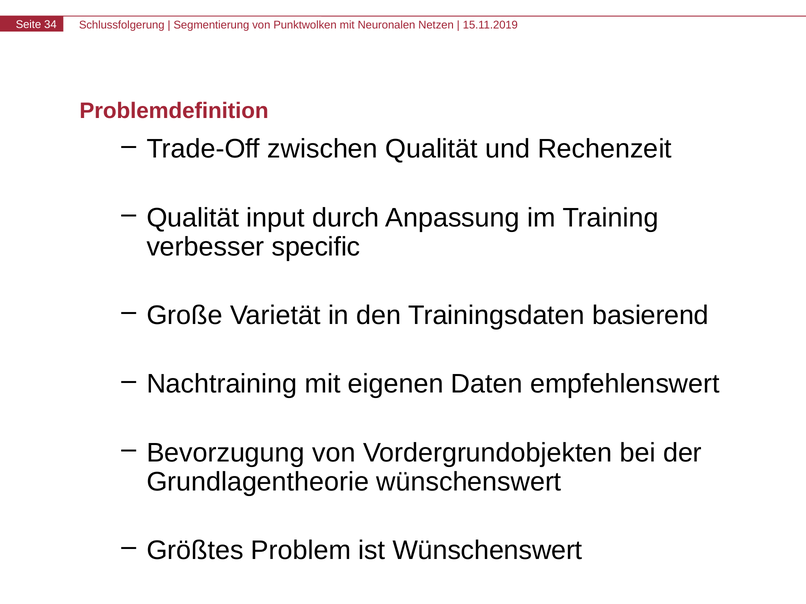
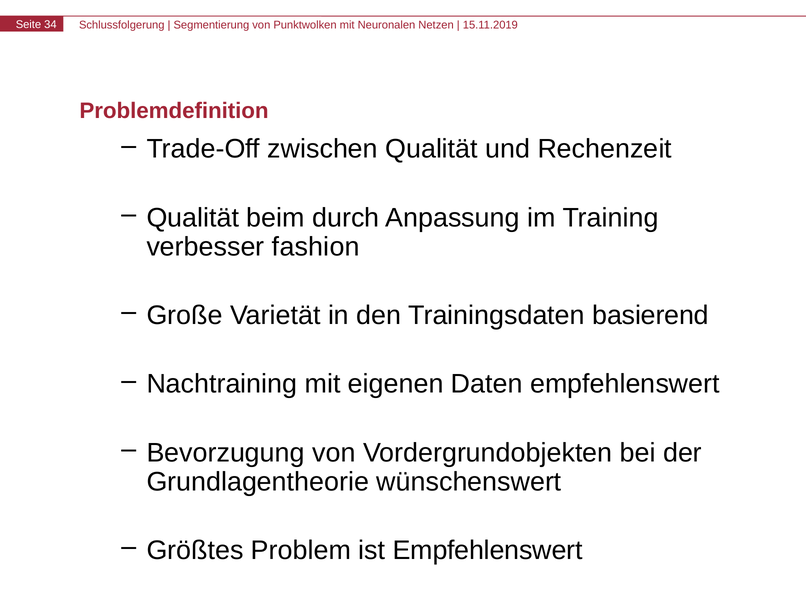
input: input -> beim (276, 218)
speciﬁc: speciﬁc -> fashion (316, 247)
ist Wünschenswert: Wünschenswert -> Empfehlenswert (488, 551)
